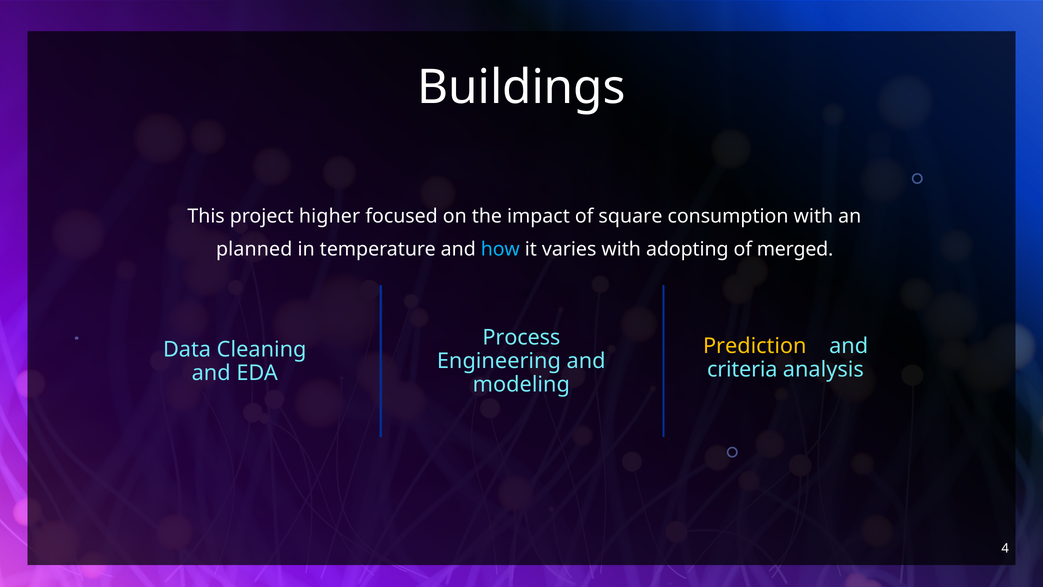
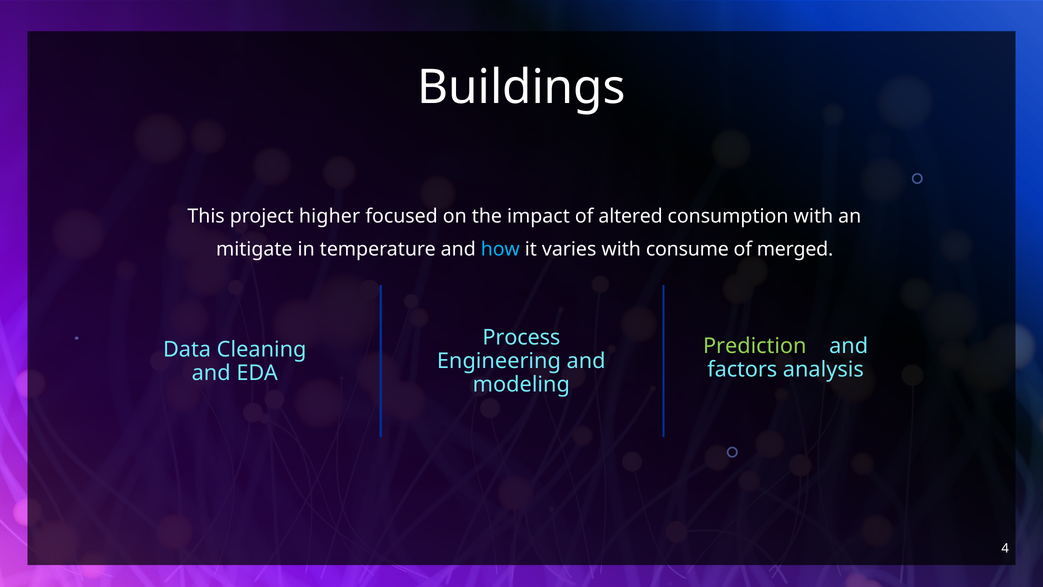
square: square -> altered (631, 216)
planned: planned -> mitigate (254, 249)
adopting: adopting -> consume (687, 249)
Prediction colour: yellow -> light green (755, 346)
criteria: criteria -> factors (742, 369)
